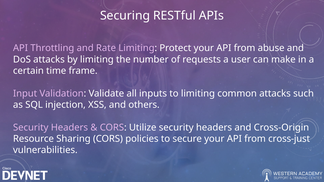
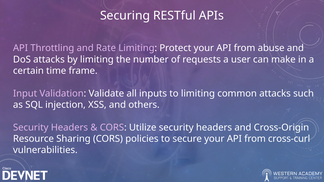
cross-just: cross-just -> cross-curl (289, 139)
